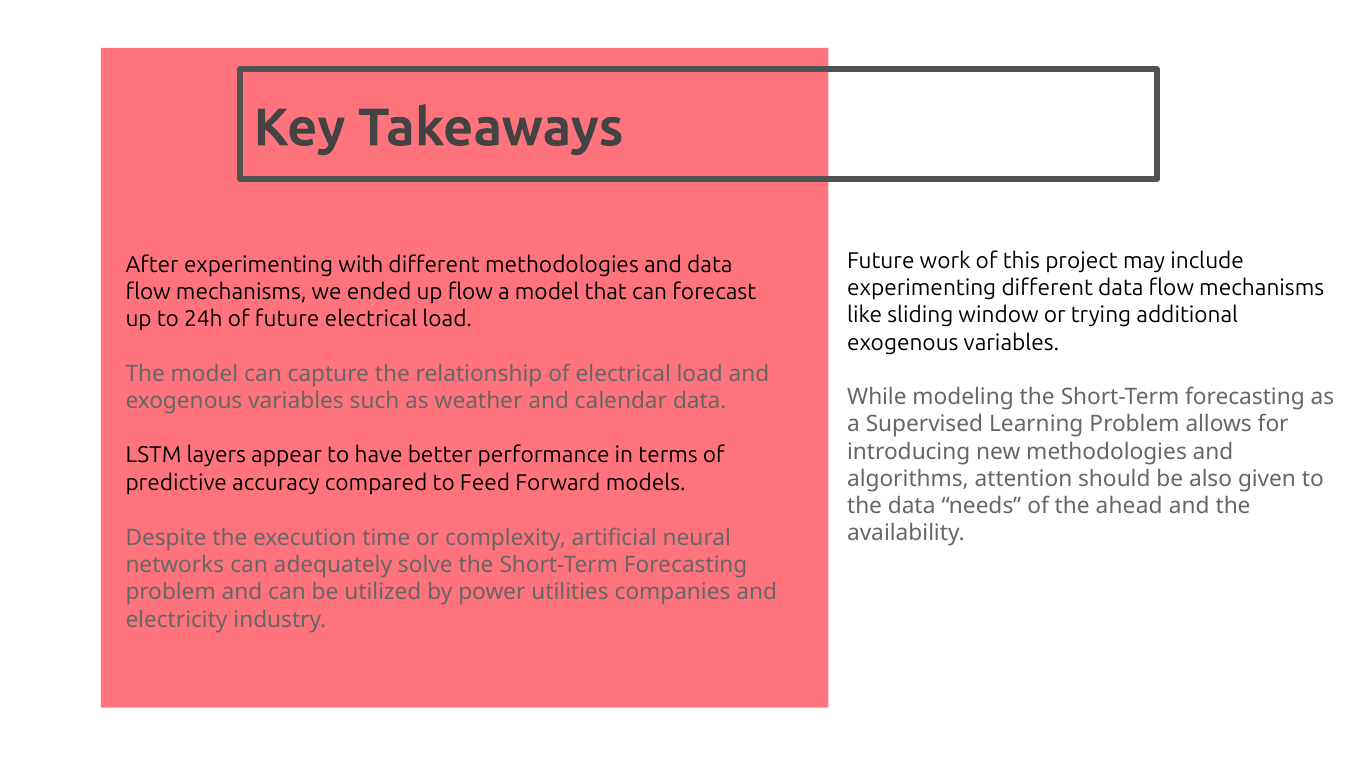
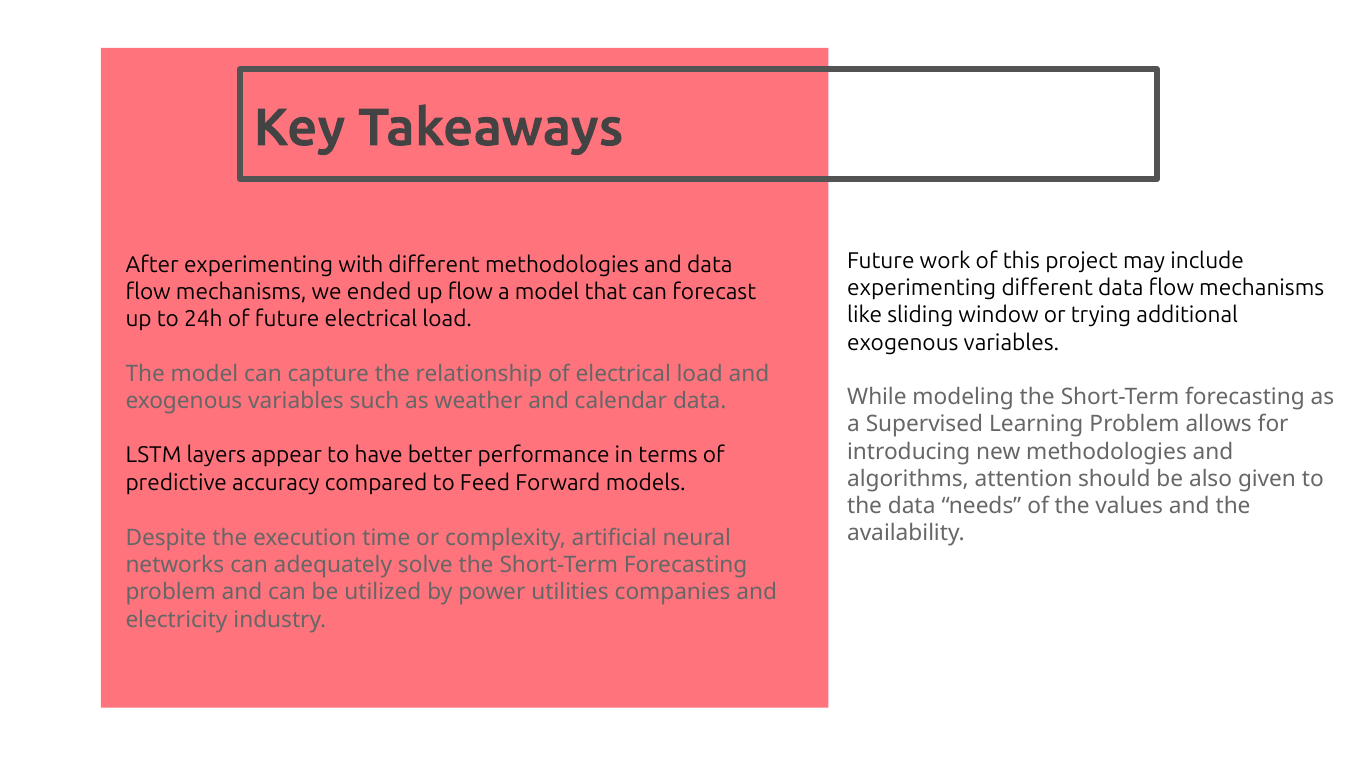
ahead: ahead -> values (1129, 506)
